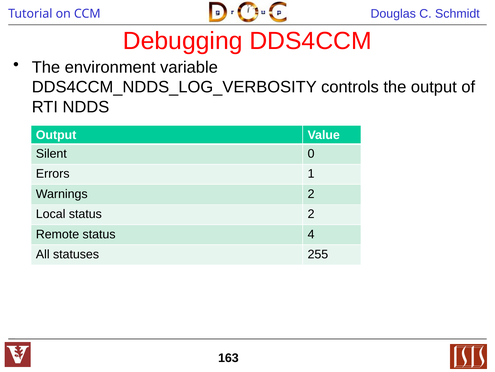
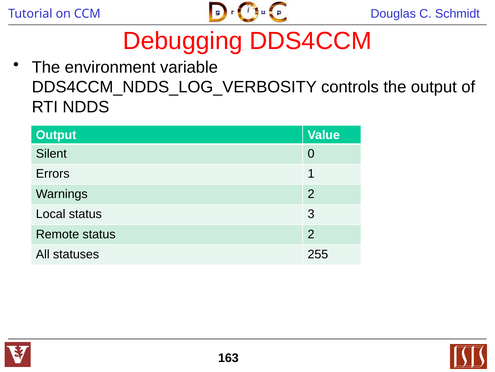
status 2: 2 -> 3 (311, 214)
status 4: 4 -> 2 (311, 234)
